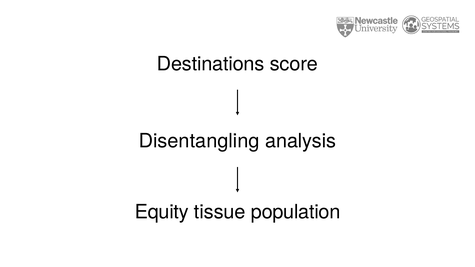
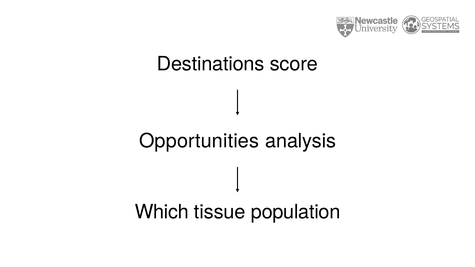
Disentangling: Disentangling -> Opportunities (199, 141)
Equity: Equity -> Which (162, 212)
